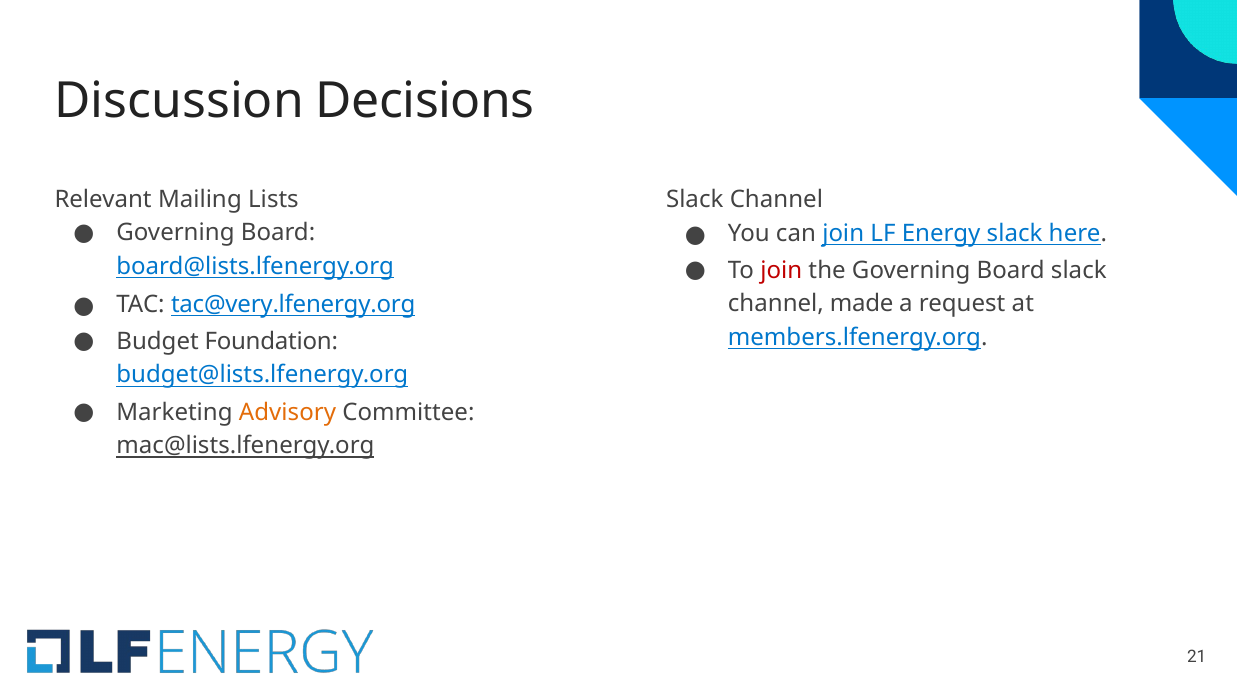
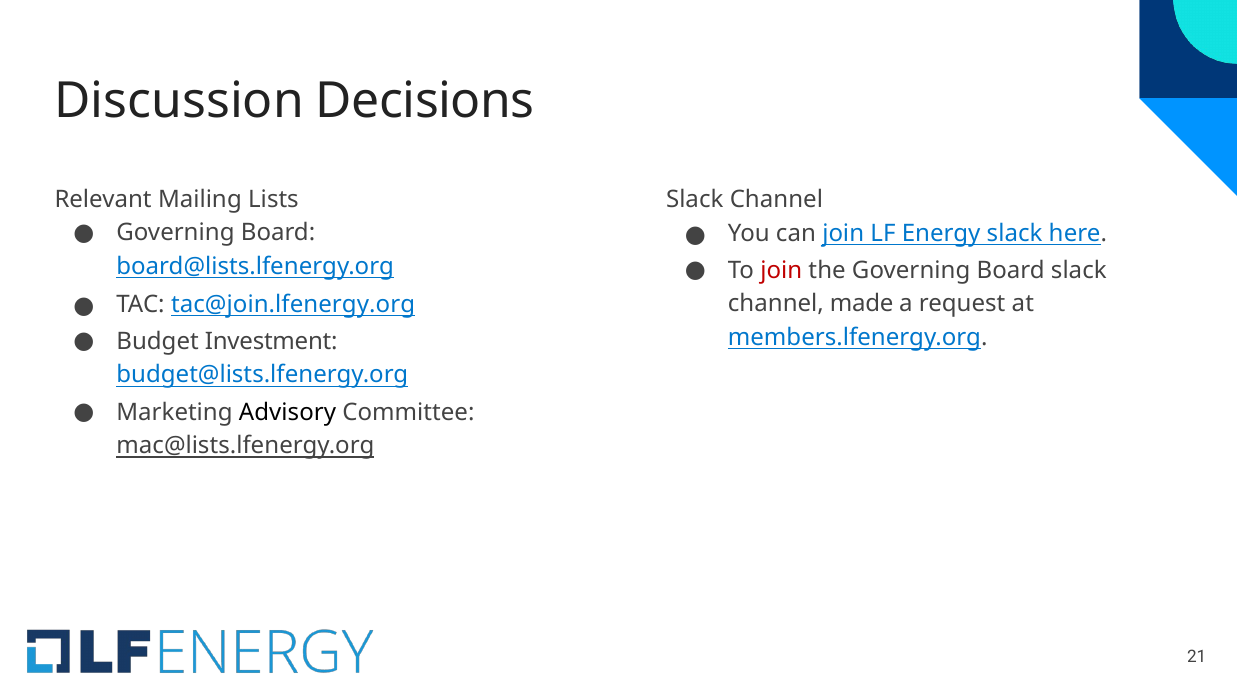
tac@very.lfenergy.org: tac@very.lfenergy.org -> tac@join.lfenergy.org (293, 304)
Foundation: Foundation -> Investment (271, 341)
Advisory colour: orange -> black (288, 412)
